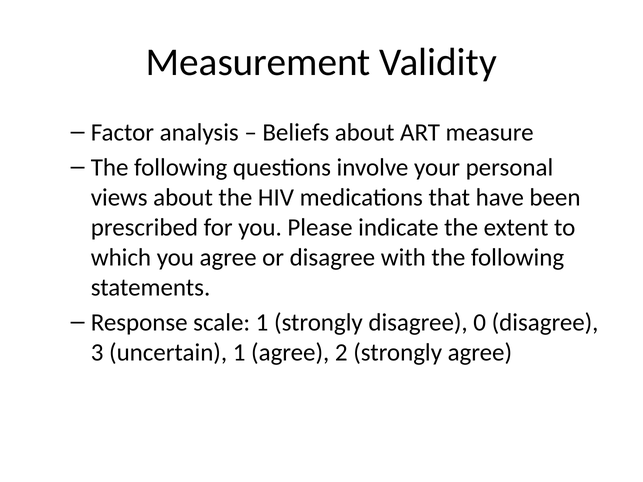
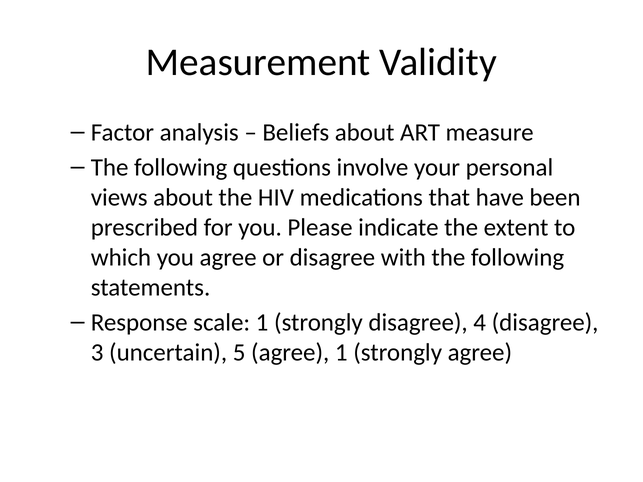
0: 0 -> 4 (480, 323)
uncertain 1: 1 -> 5 (239, 353)
agree 2: 2 -> 1 (341, 353)
